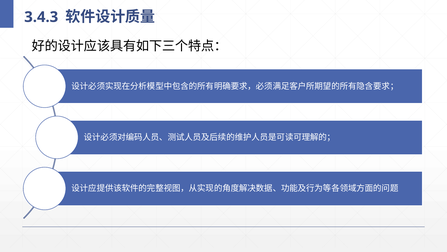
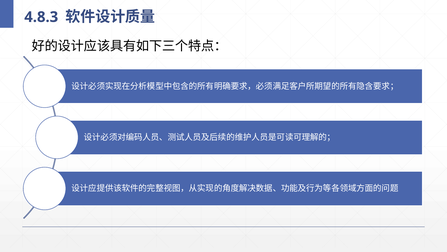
3.4.3: 3.4.3 -> 4.8.3 (41, 17)
